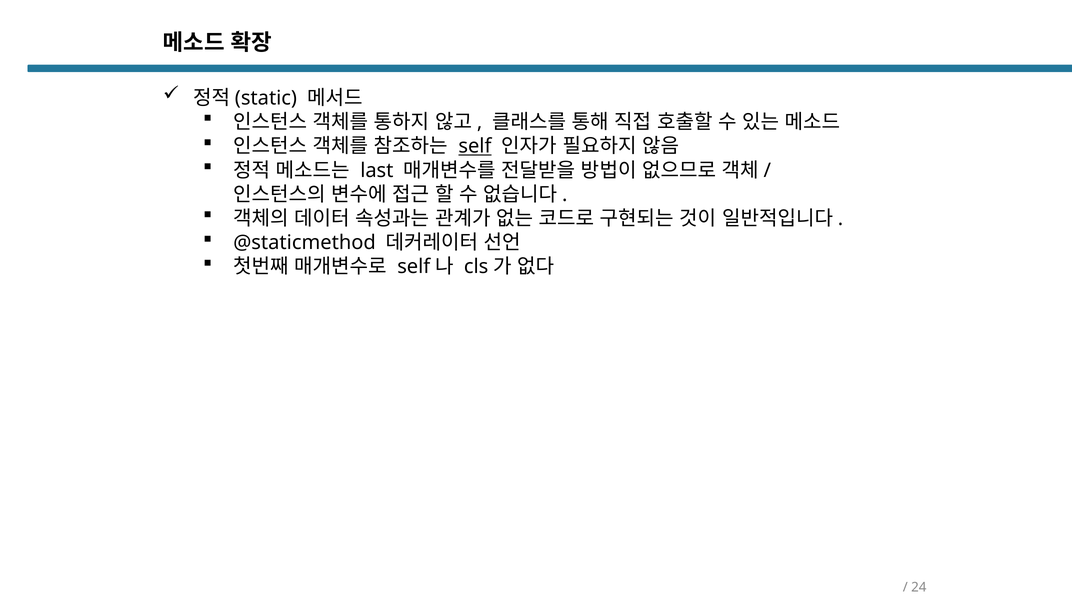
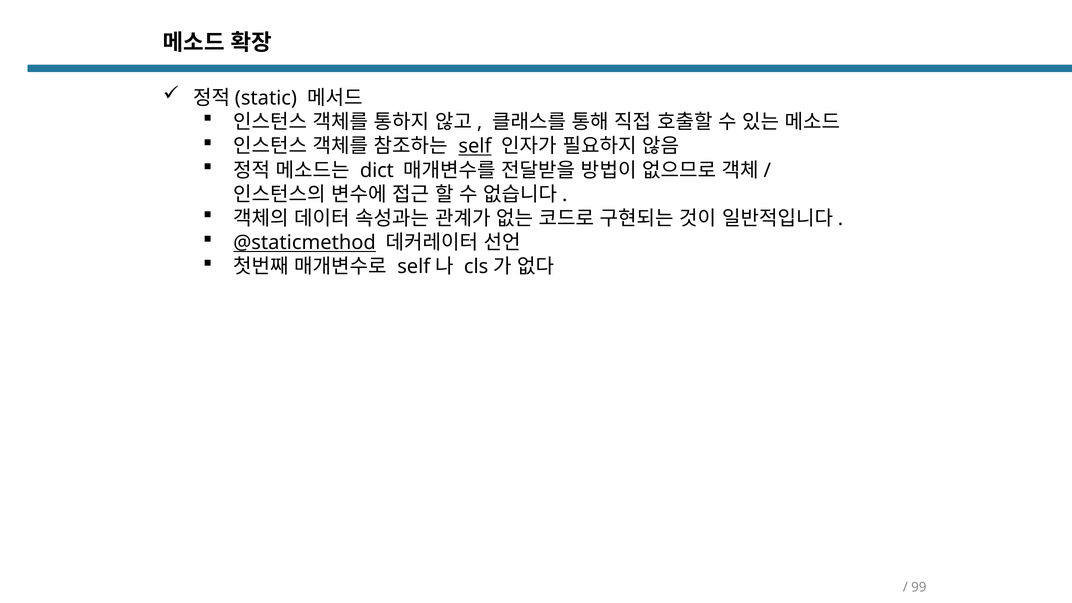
last: last -> dict (377, 170)
@staticmethod underline: none -> present (305, 243)
24: 24 -> 99 (919, 587)
